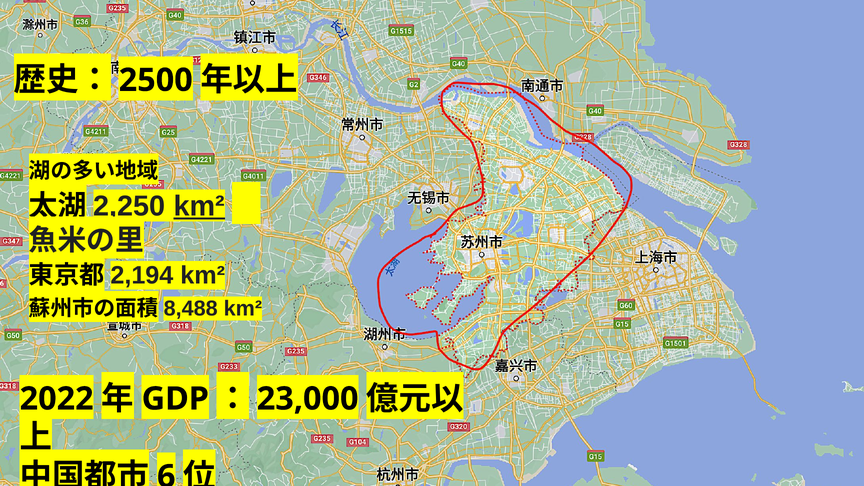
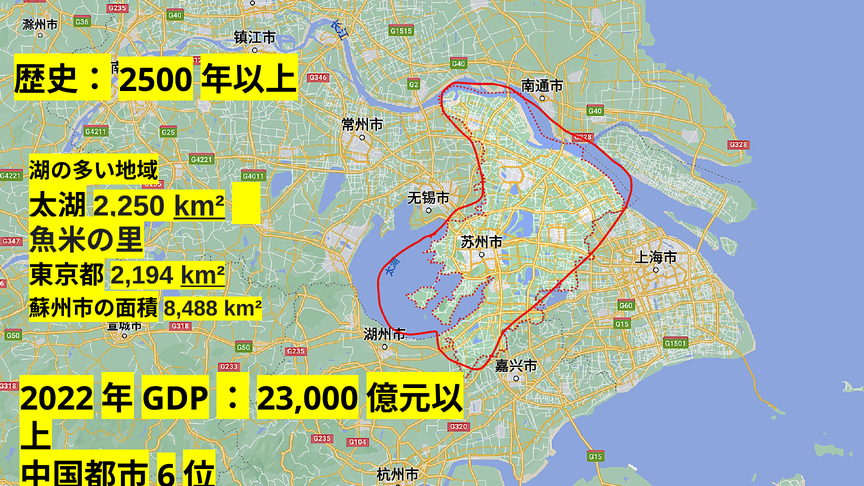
km² underline: none -> present (203, 276)
